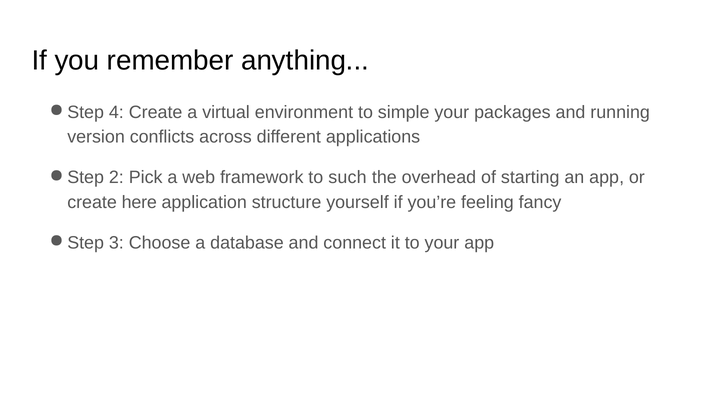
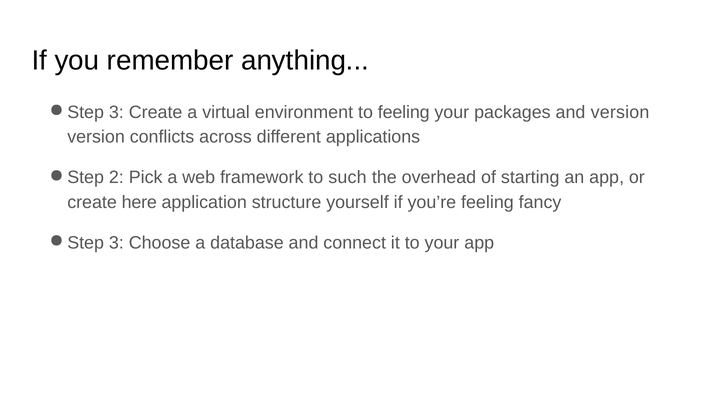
4: 4 -> 3 (116, 112)
to simple: simple -> feeling (404, 112)
and running: running -> version (620, 112)
